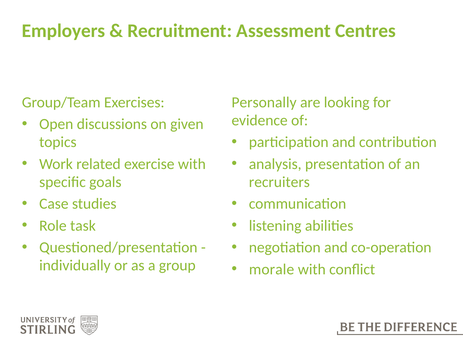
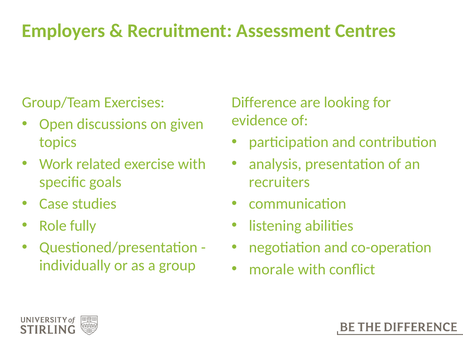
Personally: Personally -> Difference (264, 102)
task: task -> fully (83, 226)
